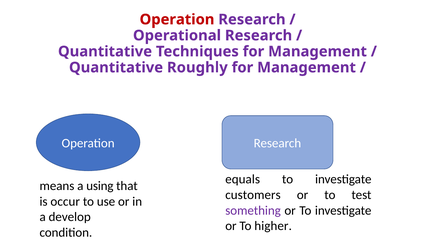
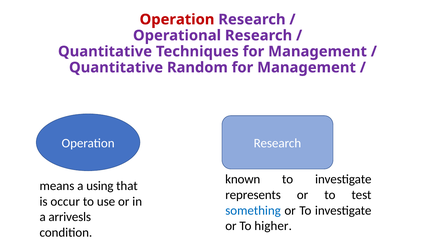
Roughly: Roughly -> Random (197, 67)
equals: equals -> known (243, 179)
customers: customers -> represents (253, 195)
something colour: purple -> blue (253, 210)
develop: develop -> arrivesls (70, 217)
